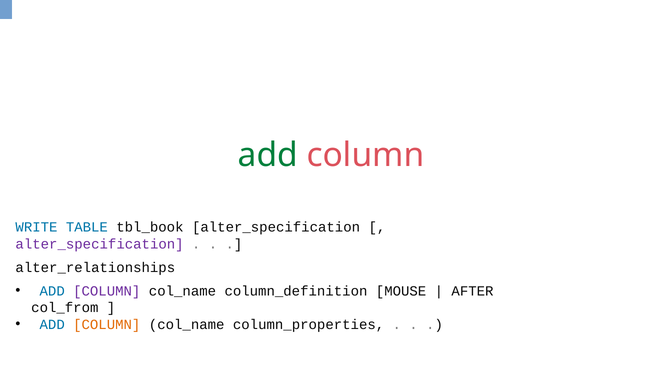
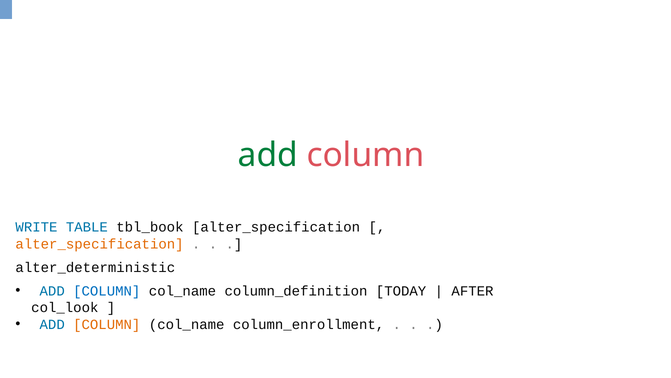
alter_specification colour: purple -> orange (100, 244)
alter_relationships: alter_relationships -> alter_deterministic (95, 267)
COLUMN colour: purple -> blue (107, 291)
MOUSE: MOUSE -> TODAY (401, 291)
col_from: col_from -> col_look (65, 307)
column_properties: column_properties -> column_enrollment (309, 324)
